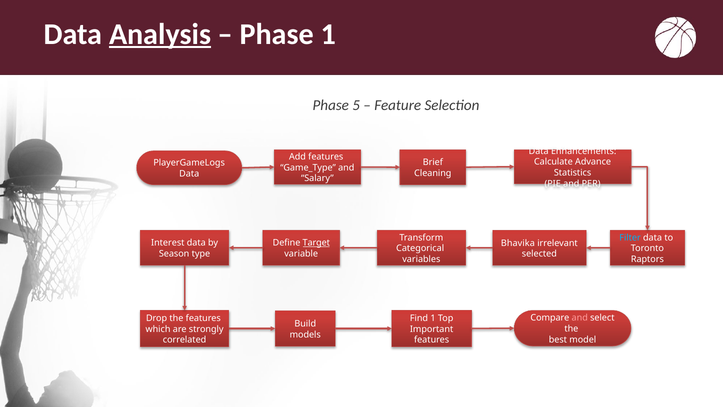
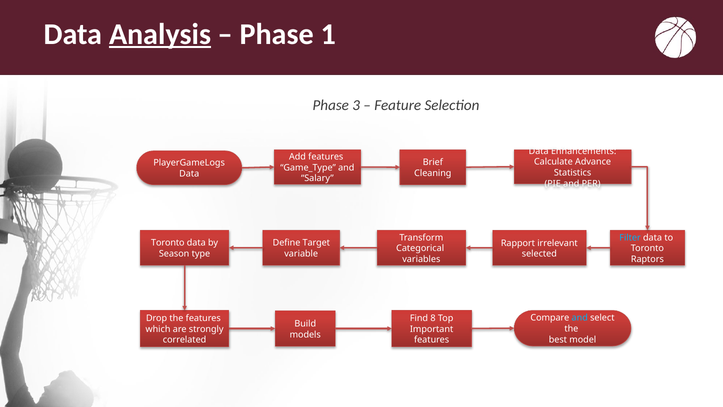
5: 5 -> 3 (356, 105)
Interest: Interest -> Toronto (168, 243)
Target underline: present -> none (316, 243)
Bhavika: Bhavika -> Rapport (518, 243)
and colour: pink -> light blue (580, 318)
Find 1: 1 -> 8 (433, 318)
